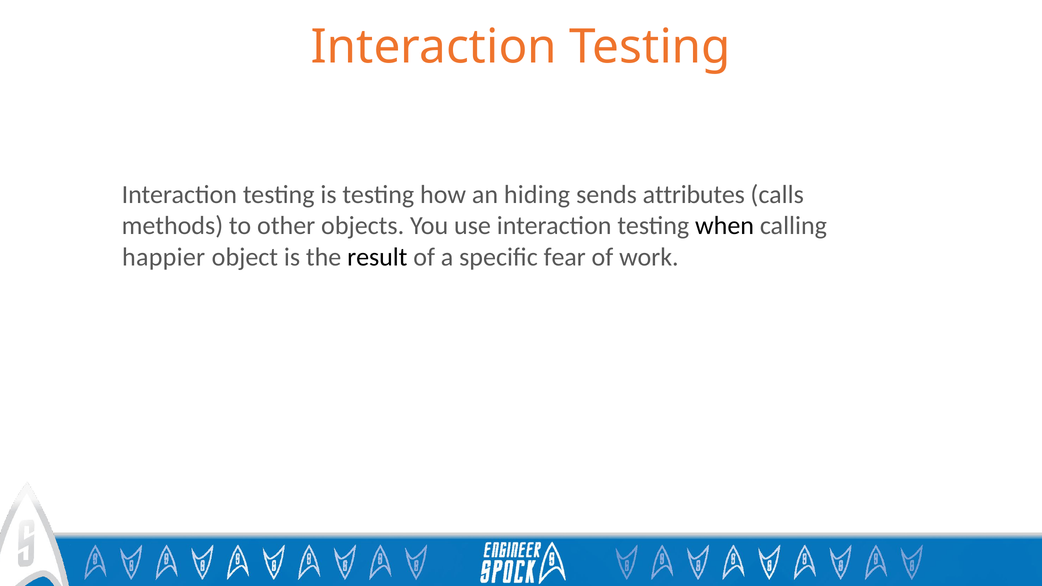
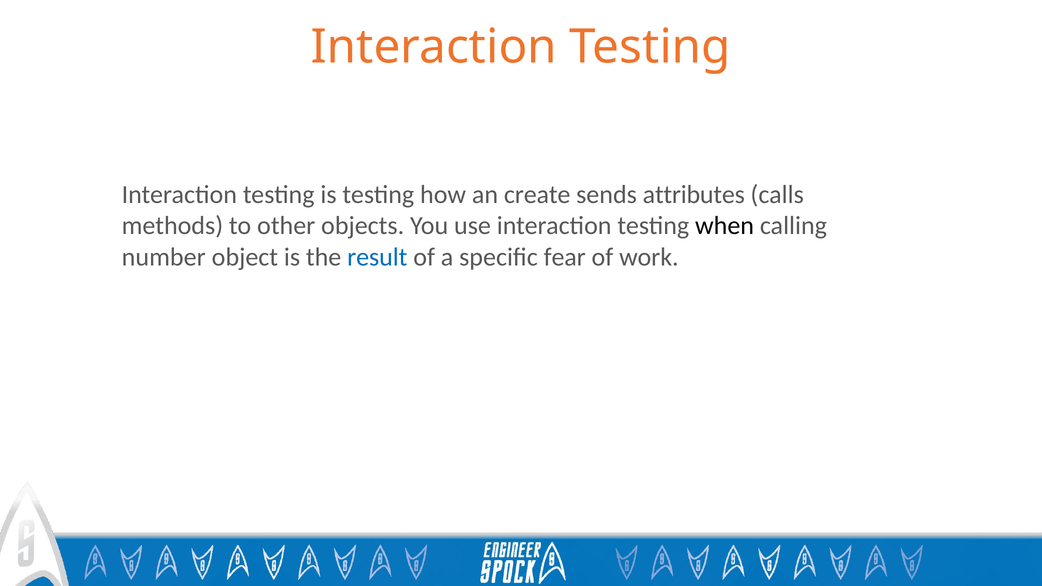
hiding: hiding -> create (537, 195)
happier: happier -> number (164, 257)
result colour: black -> blue (377, 257)
